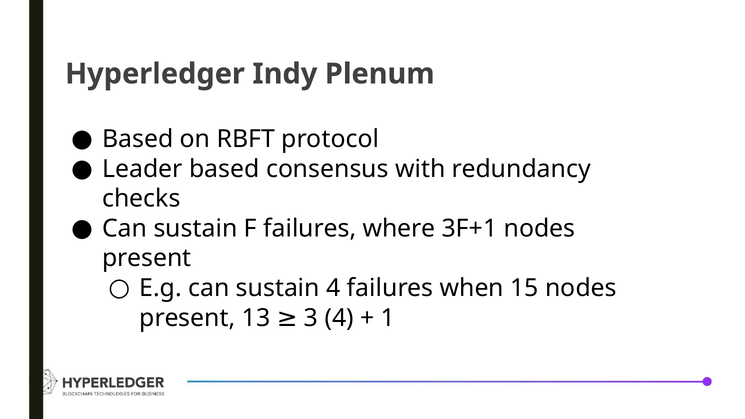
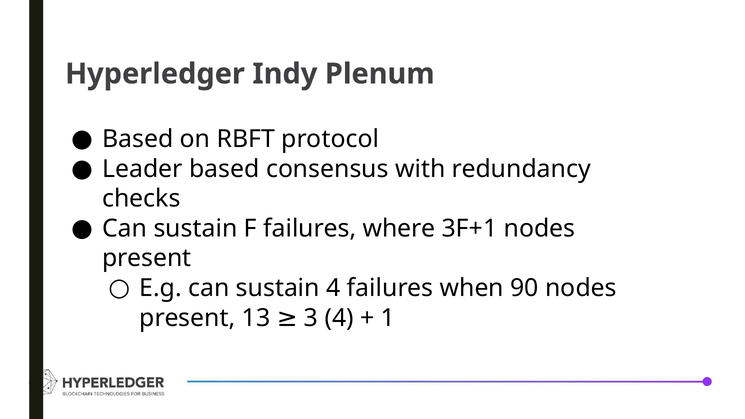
15: 15 -> 90 (525, 288)
